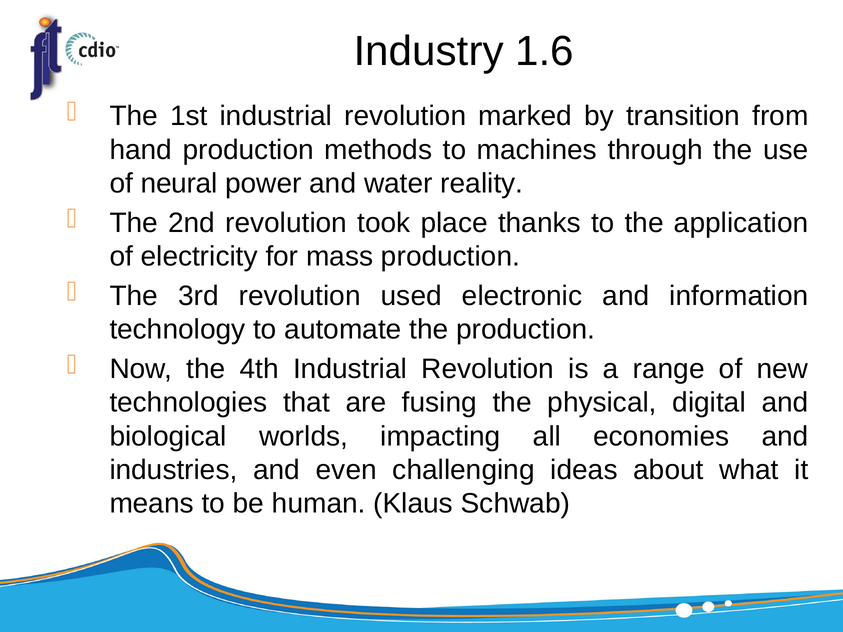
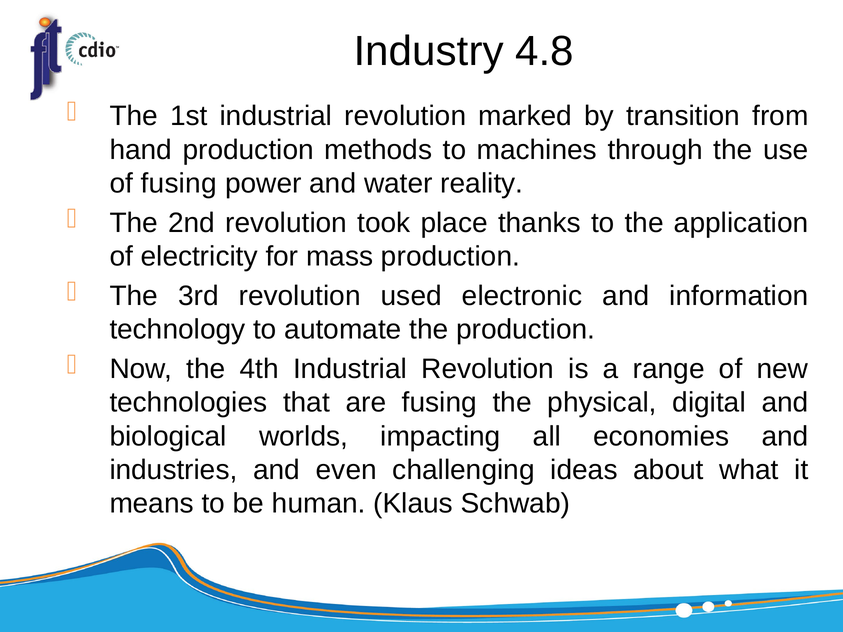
1.6: 1.6 -> 4.8 (545, 51)
of neural: neural -> fusing (179, 184)
